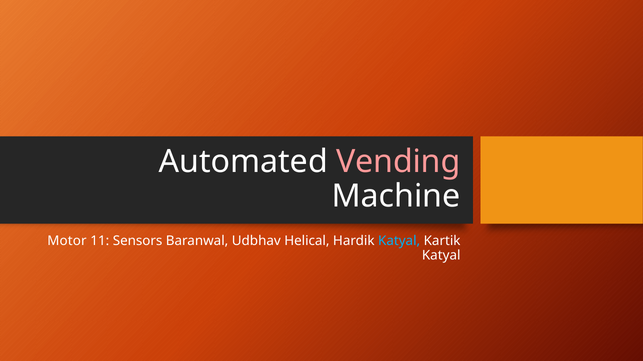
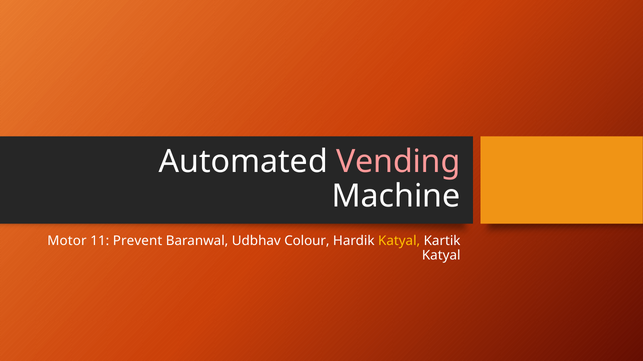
Sensors: Sensors -> Prevent (138, 241)
Helical: Helical -> Colour (307, 241)
Katyal colour: light blue -> yellow (399, 241)
